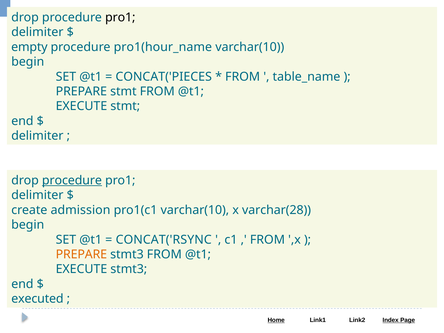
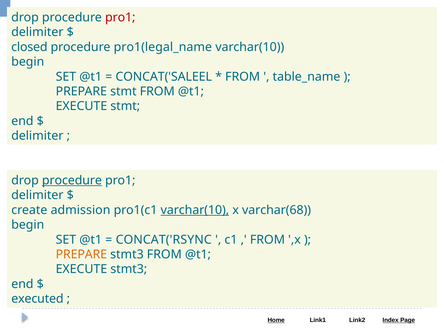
pro1 colour: black -> red (120, 17)
empty: empty -> closed (29, 47)
pro1(hour_name: pro1(hour_name -> pro1(legal_name (163, 47)
CONCAT('PIECES: CONCAT('PIECES -> CONCAT('SALEEL (164, 77)
varchar(10 underline: none -> present (195, 210)
varchar(28: varchar(28 -> varchar(68 (277, 210)
